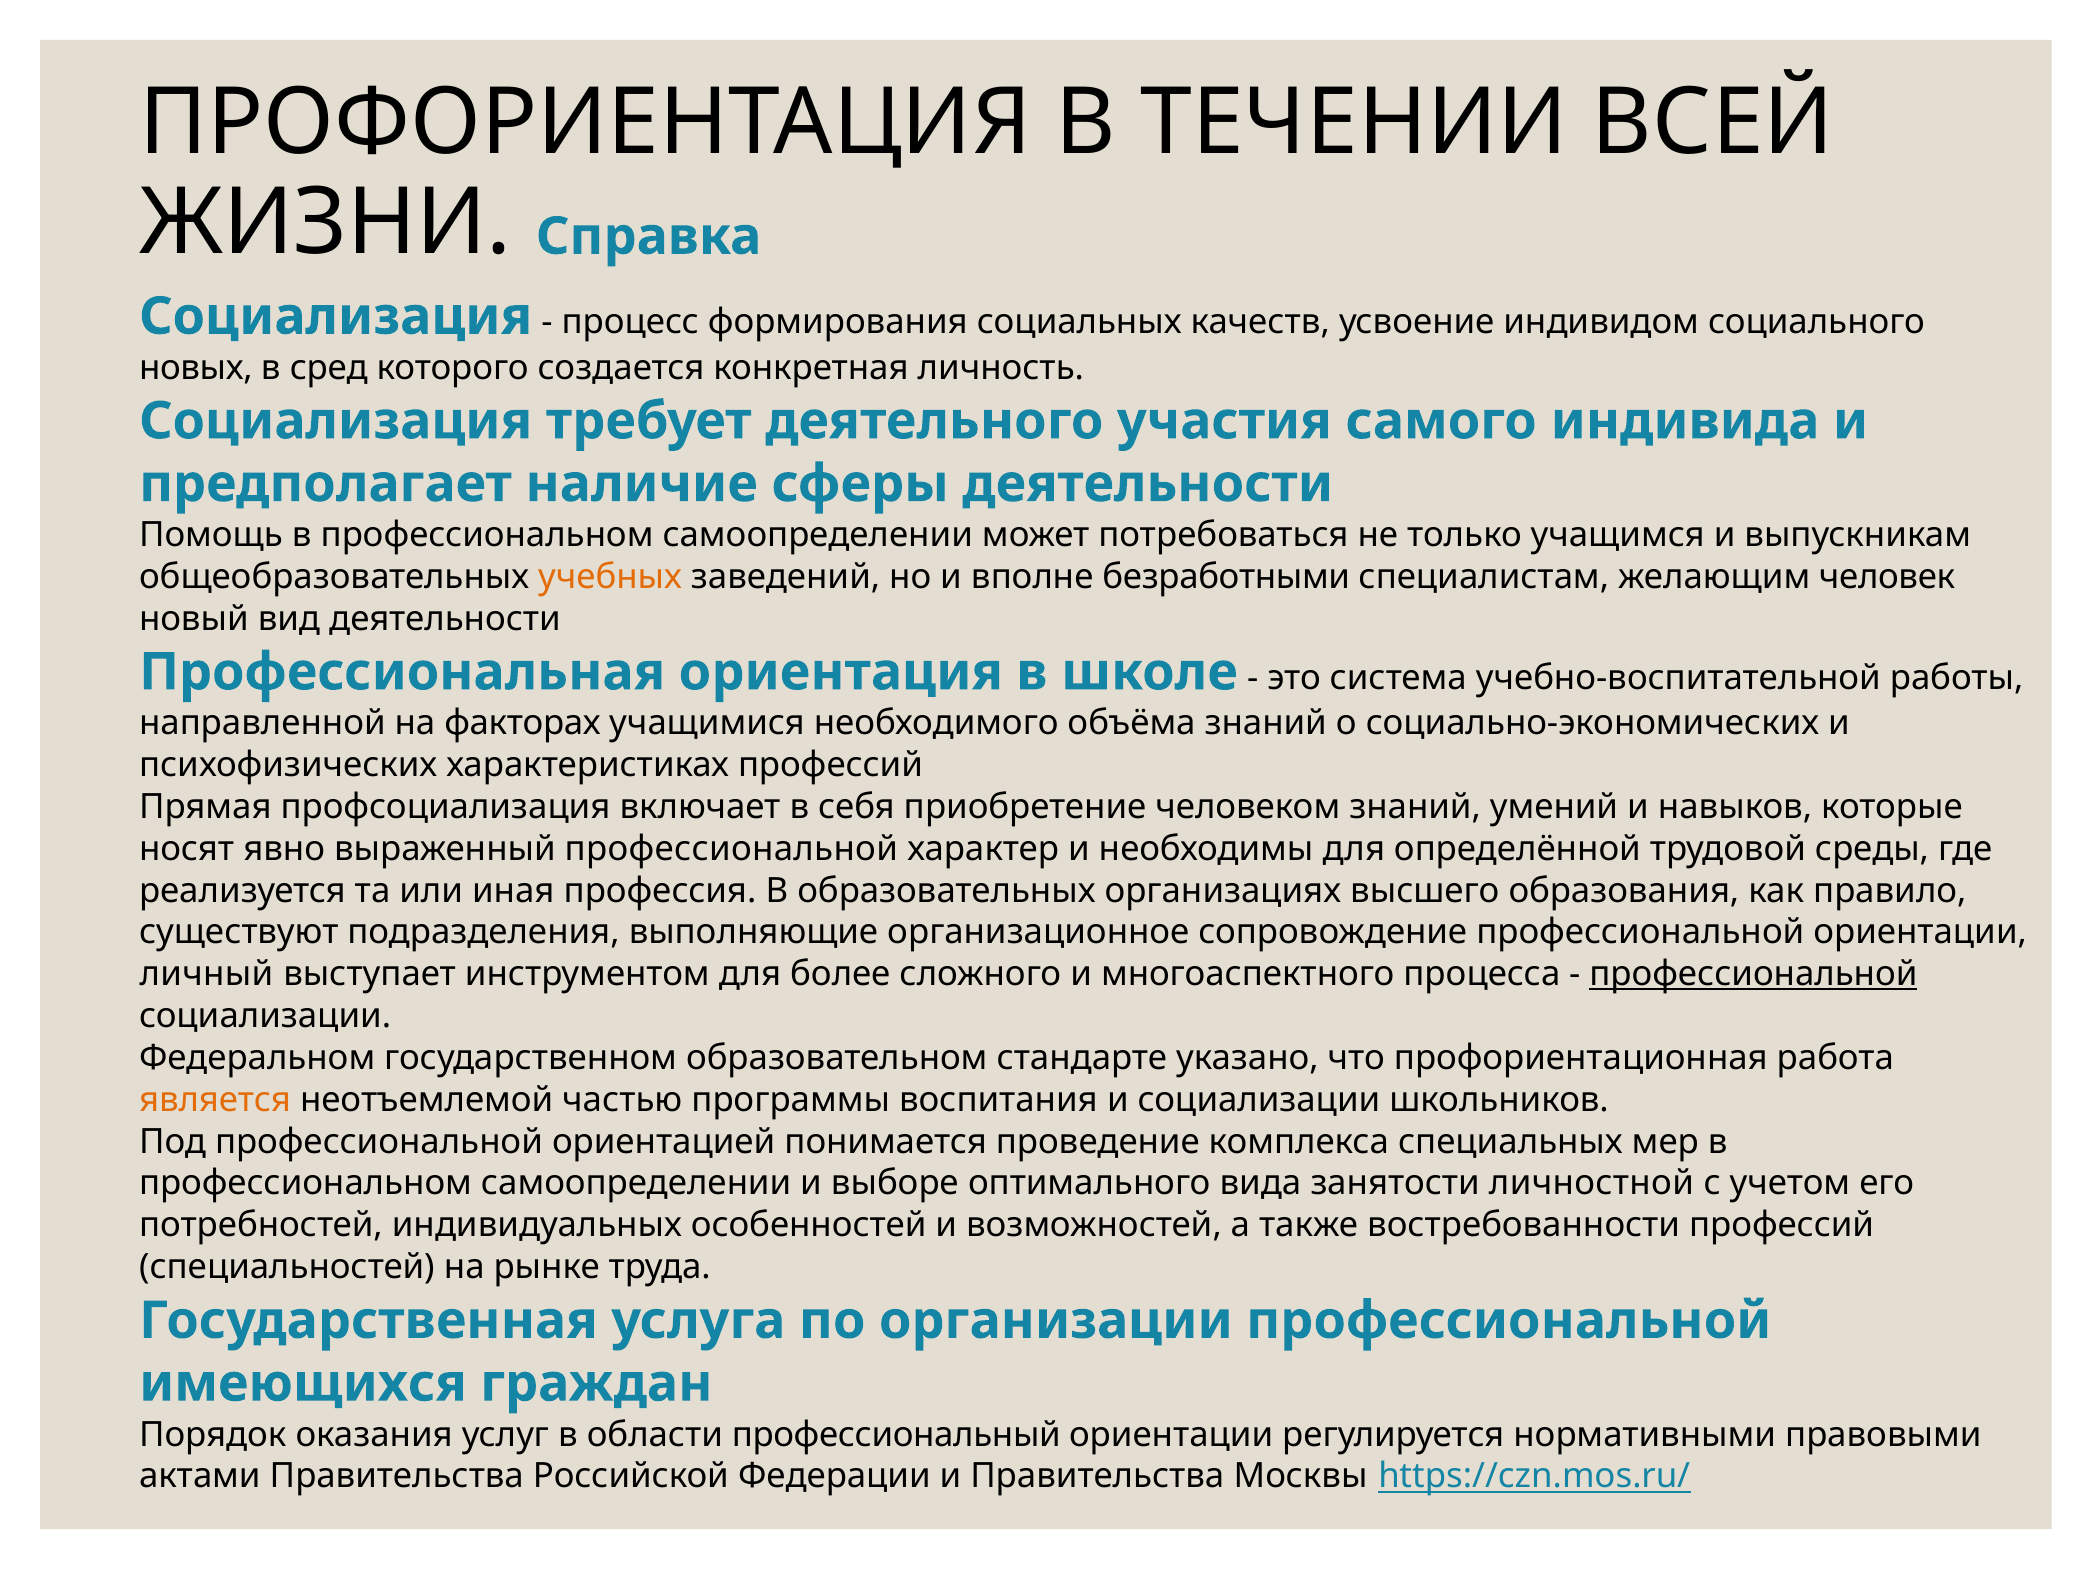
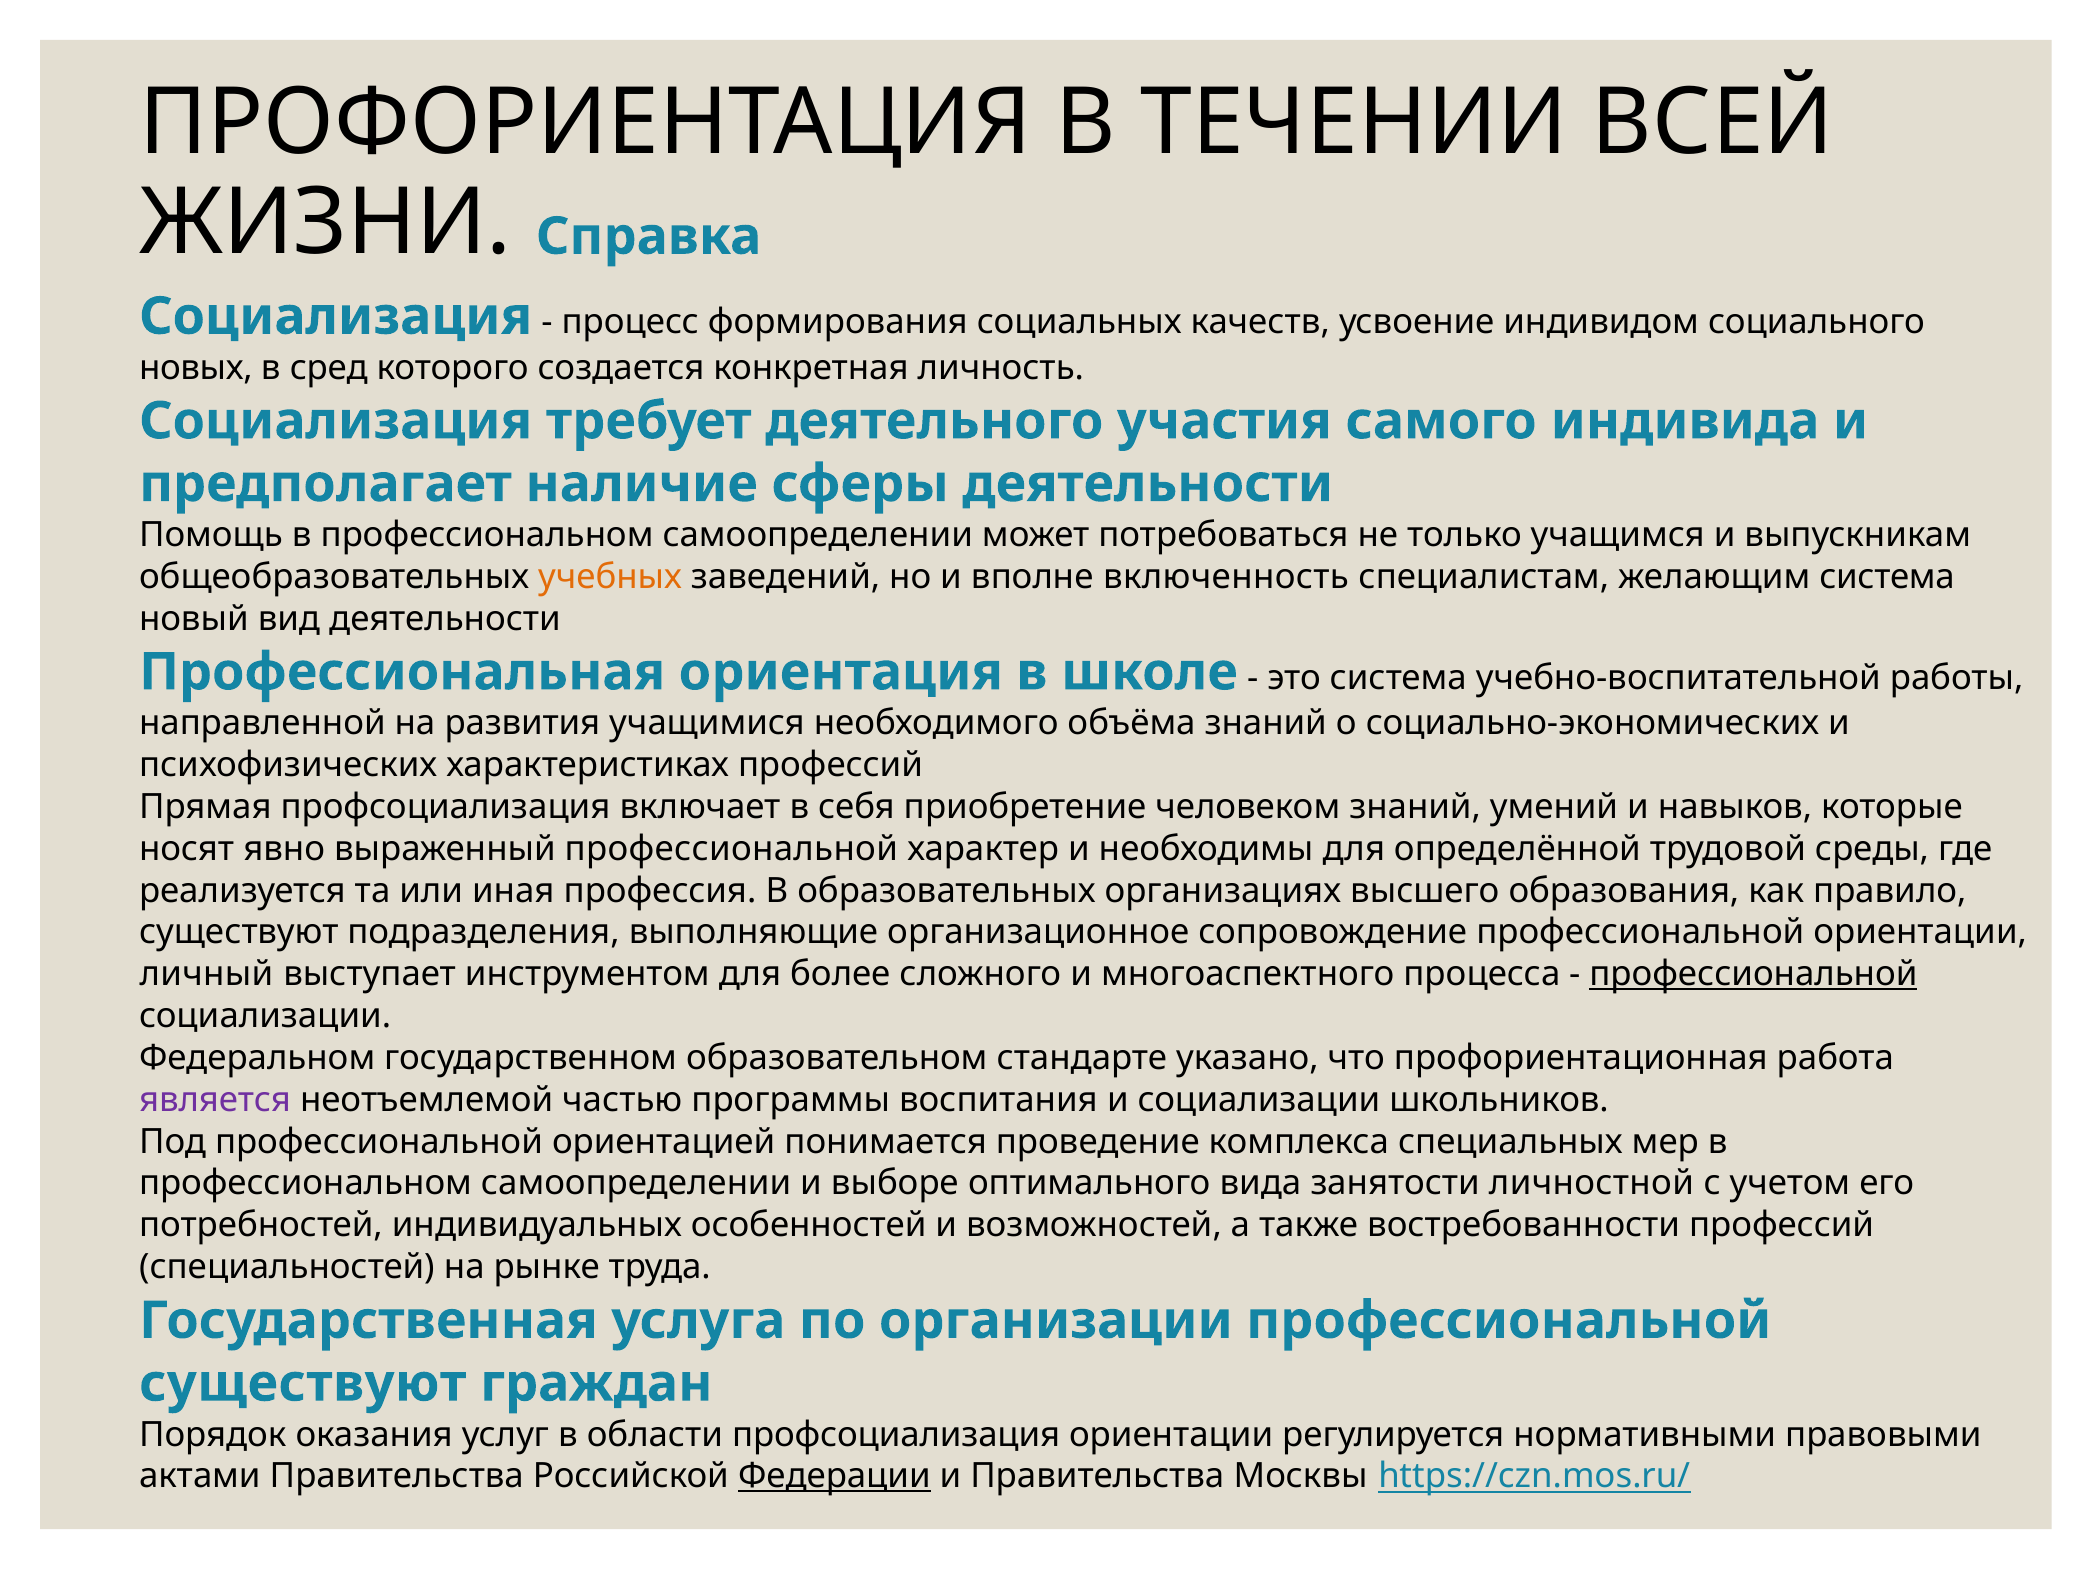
безработными: безработными -> включенность (1226, 577)
желающим человек: человек -> система (1887, 577)
факторах: факторах -> развития (522, 723)
является colour: orange -> purple (215, 1100)
имеющихся: имеющихся -> существуют (303, 1383)
области профессиональный: профессиональный -> профсоциализация (896, 1435)
Федерации underline: none -> present (834, 1476)
